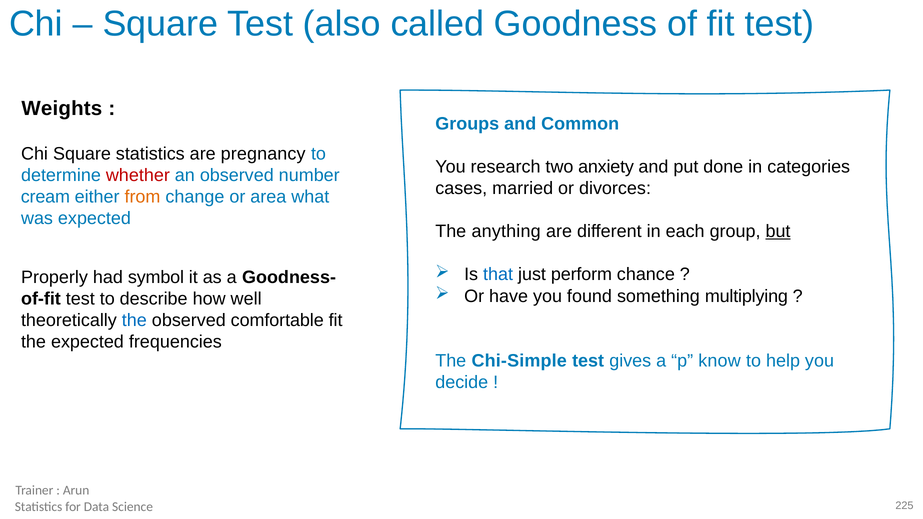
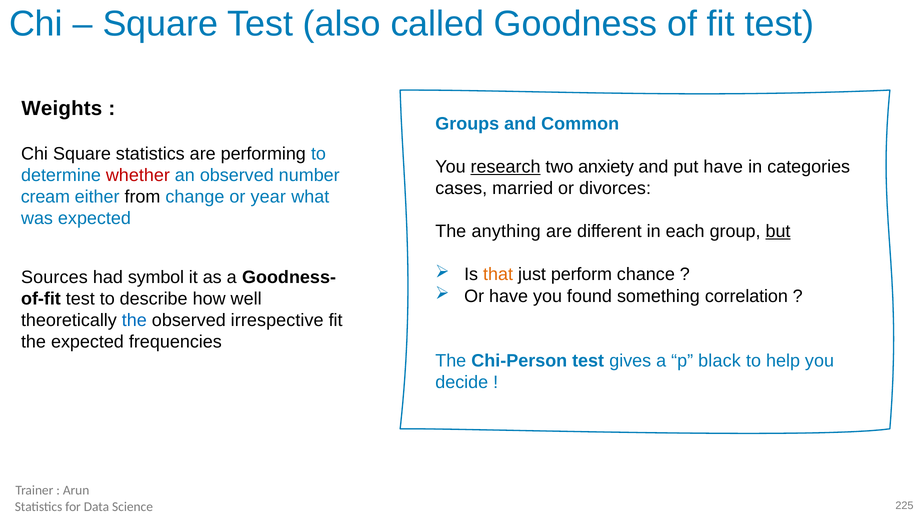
pregnancy: pregnancy -> performing (263, 154)
research underline: none -> present (506, 167)
put done: done -> have (723, 167)
from colour: orange -> black (142, 197)
area: area -> year (268, 197)
that colour: blue -> orange (498, 275)
Properly: Properly -> Sources (54, 277)
multiplying: multiplying -> correlation (746, 296)
comfortable: comfortable -> irrespective (277, 321)
Chi-Simple: Chi-Simple -> Chi-Person (519, 361)
know: know -> black (719, 361)
